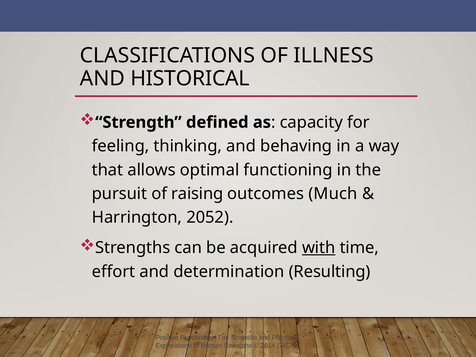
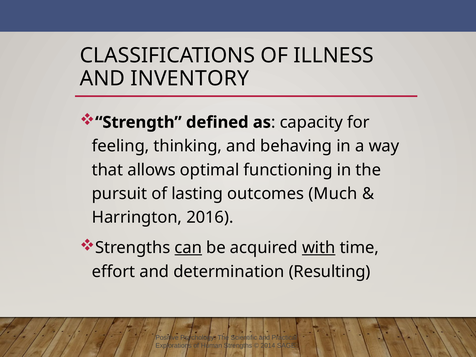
HISTORICAL: HISTORICAL -> INVENTORY (190, 78)
raising: raising -> lasting (197, 194)
2052: 2052 -> 2016 (210, 217)
can underline: none -> present (188, 248)
